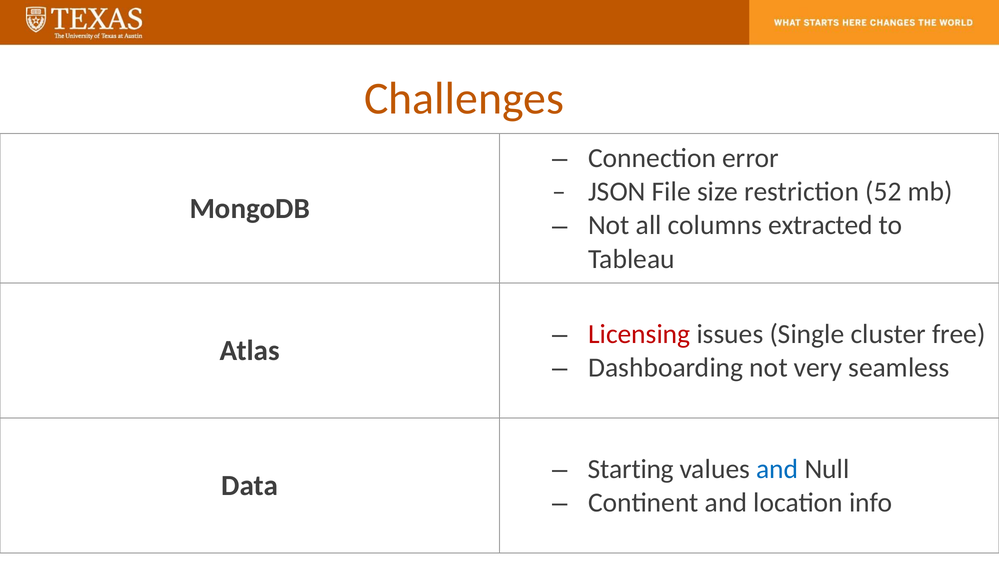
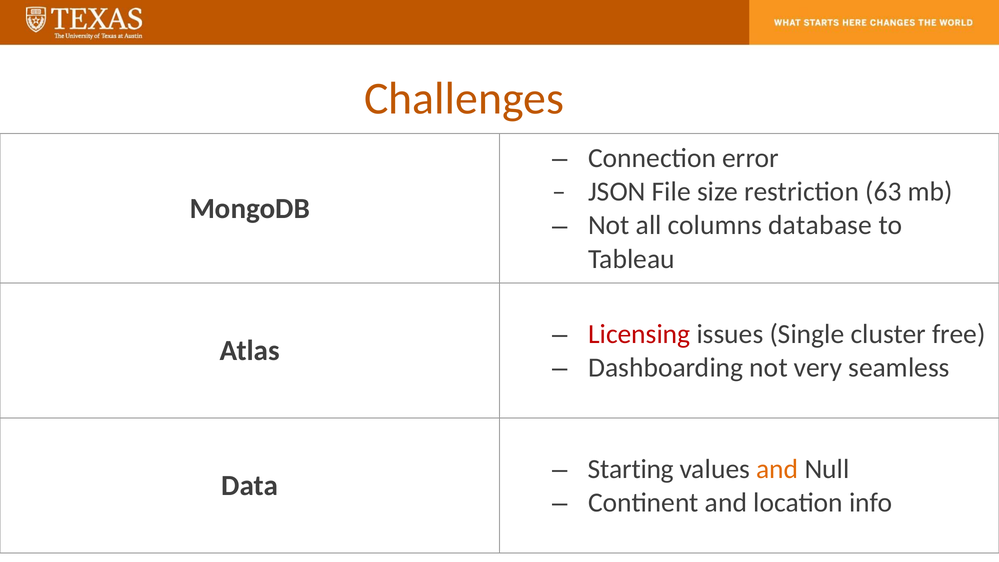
52: 52 -> 63 (883, 192)
extracted: extracted -> database (820, 225)
and colour: blue -> orange (777, 469)
